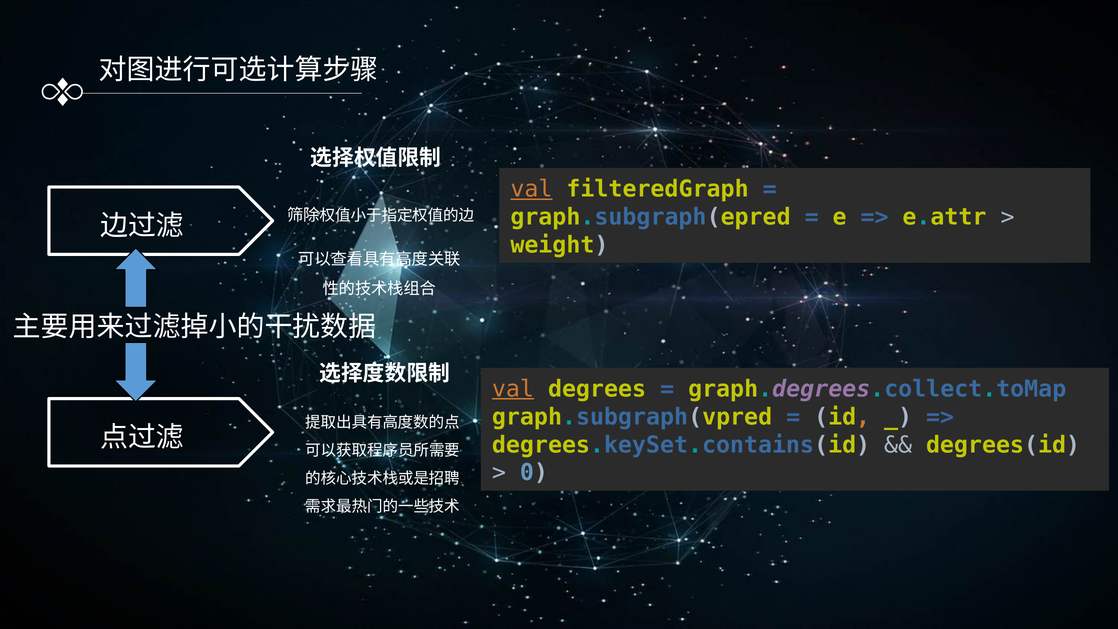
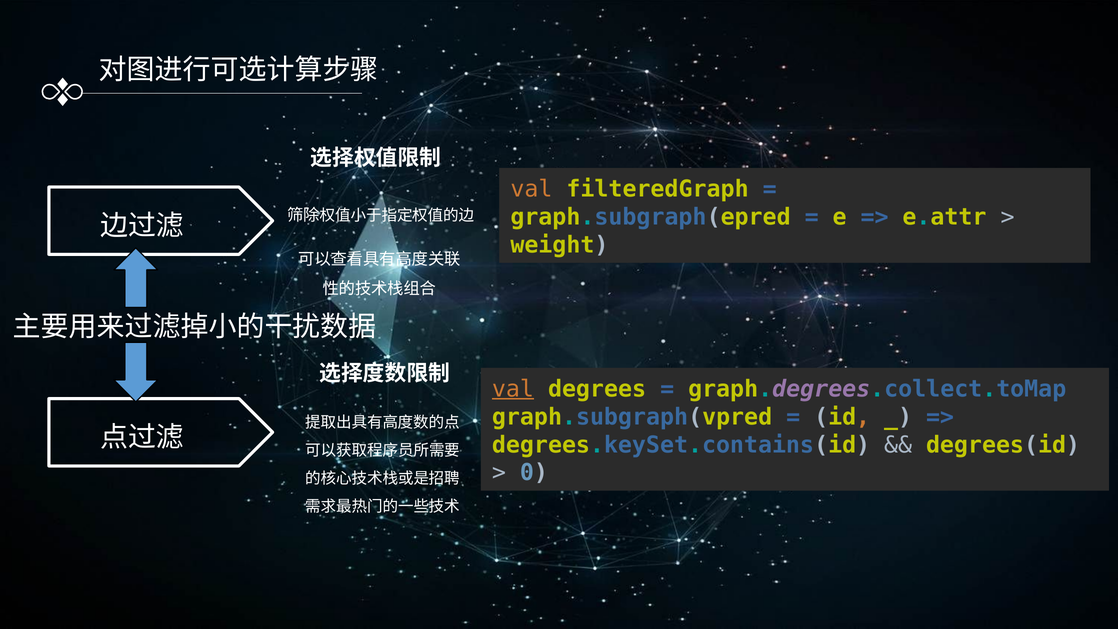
val underline: present -> none (531, 189)
